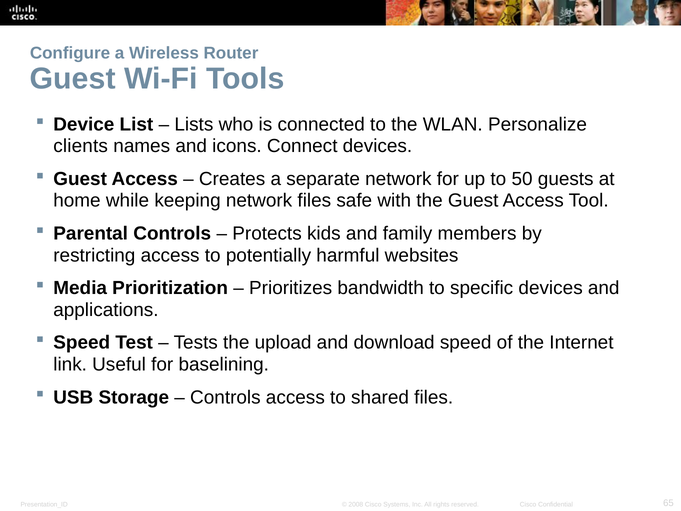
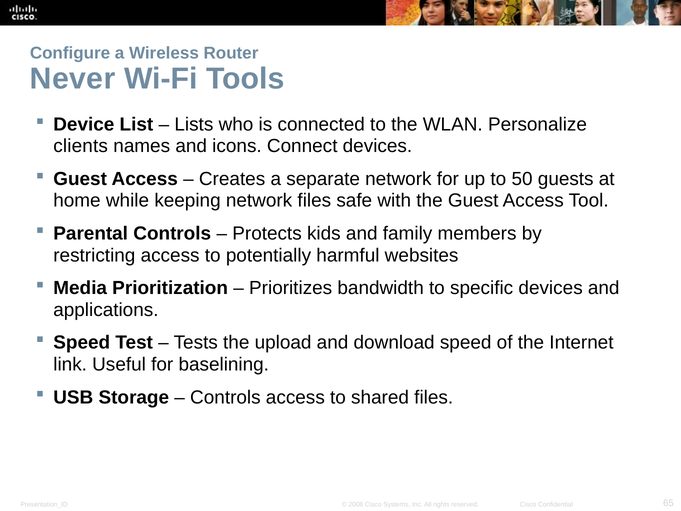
Guest: Guest -> Never (73, 79)
